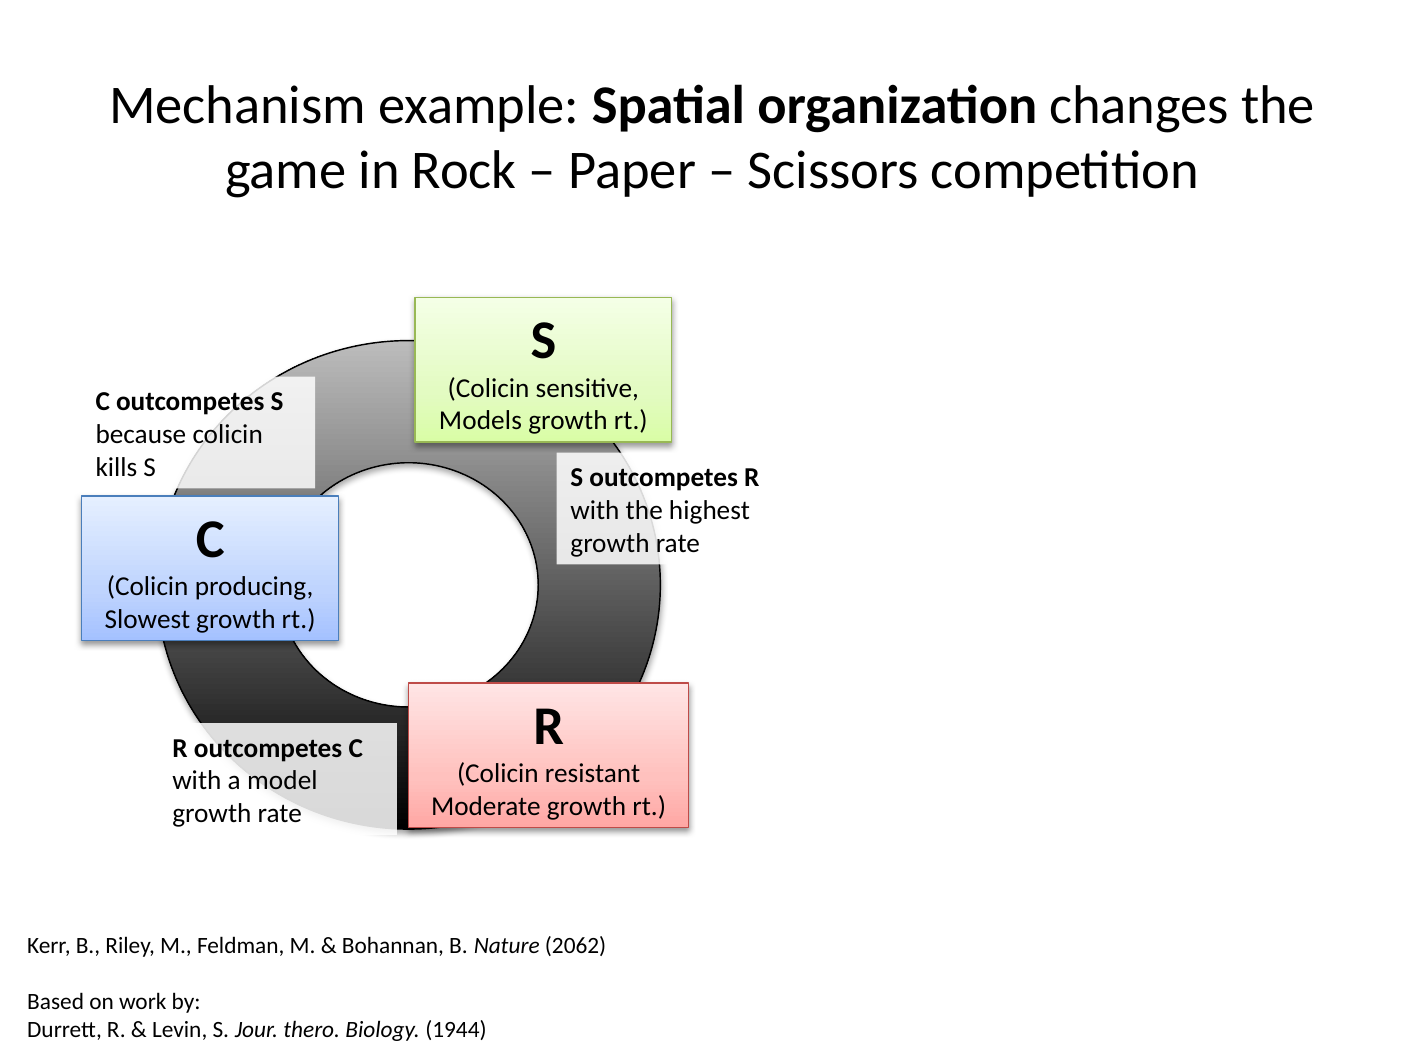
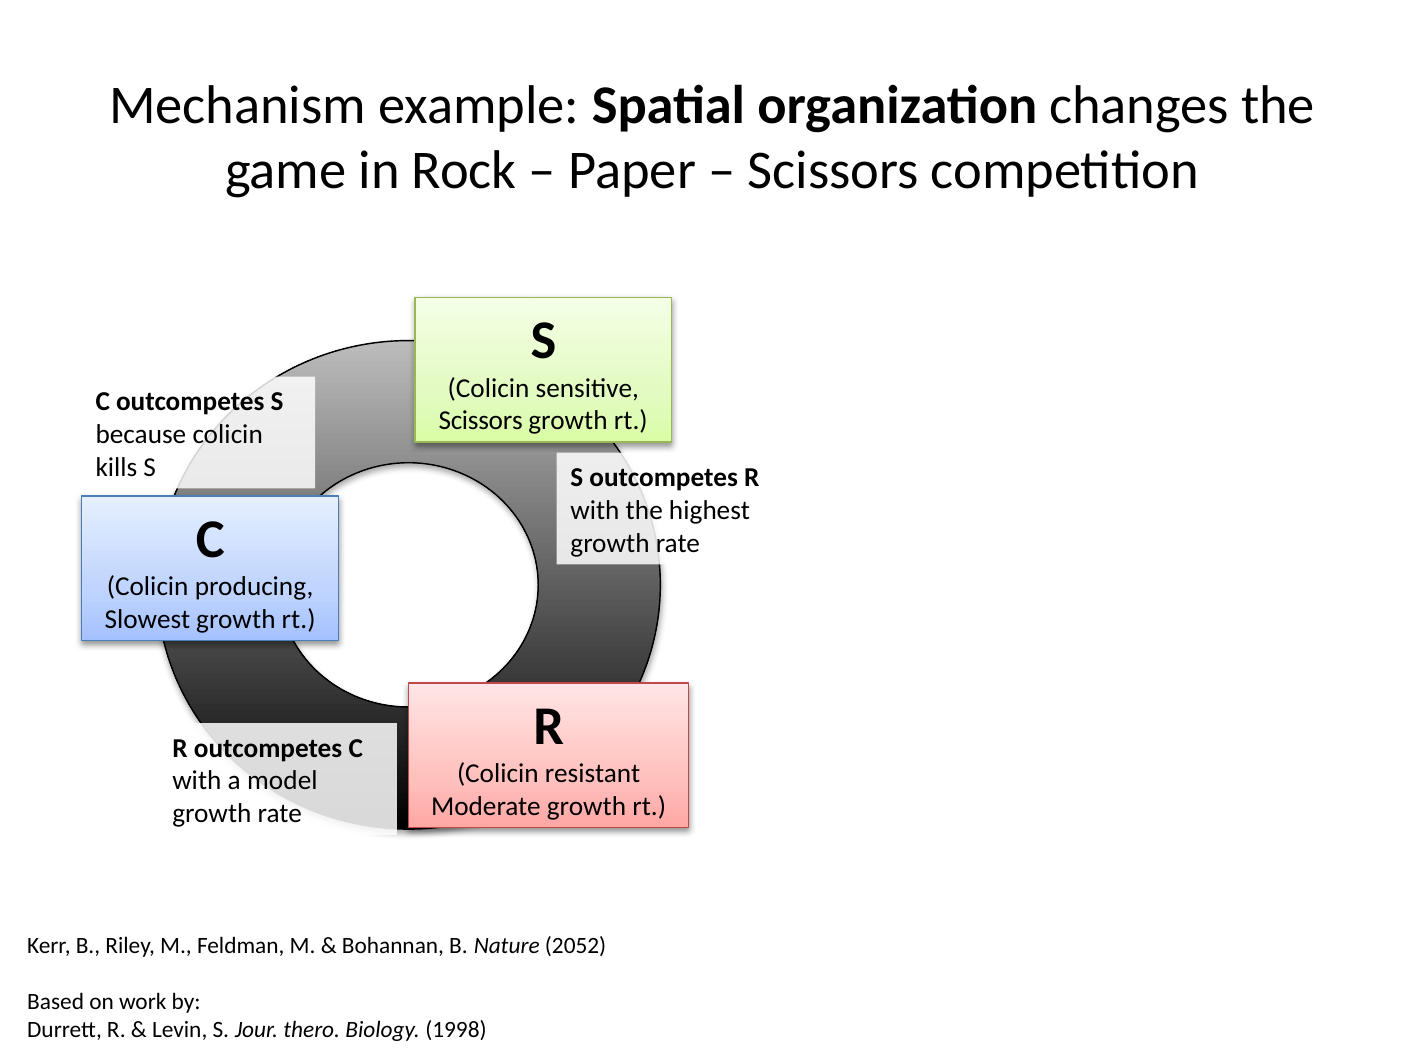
Models: Models -> Scissors (481, 421)
2062: 2062 -> 2052 (576, 946)
1944: 1944 -> 1998 (456, 1030)
